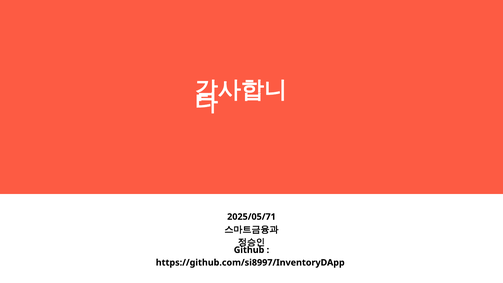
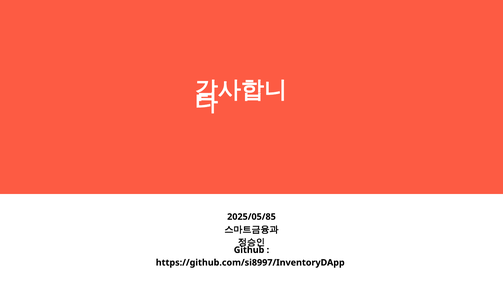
2025/05/71: 2025/05/71 -> 2025/05/85 (251, 217)
